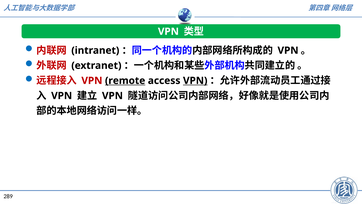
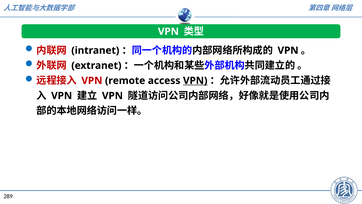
remote underline: present -> none (125, 81)
